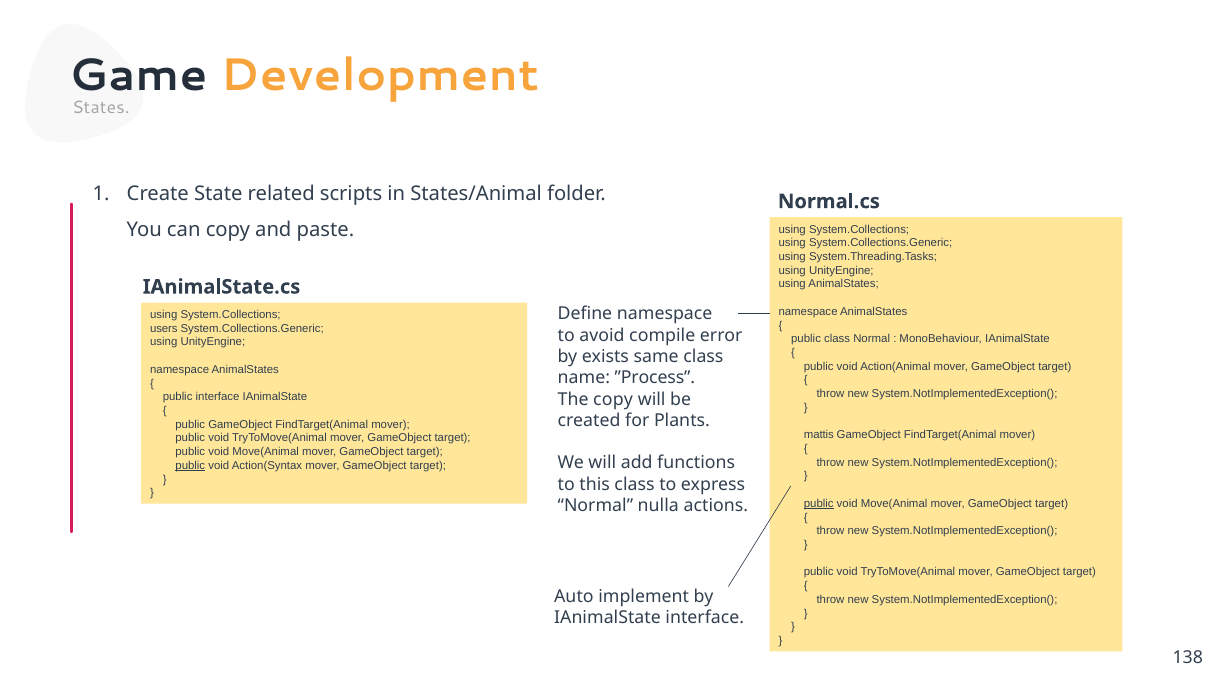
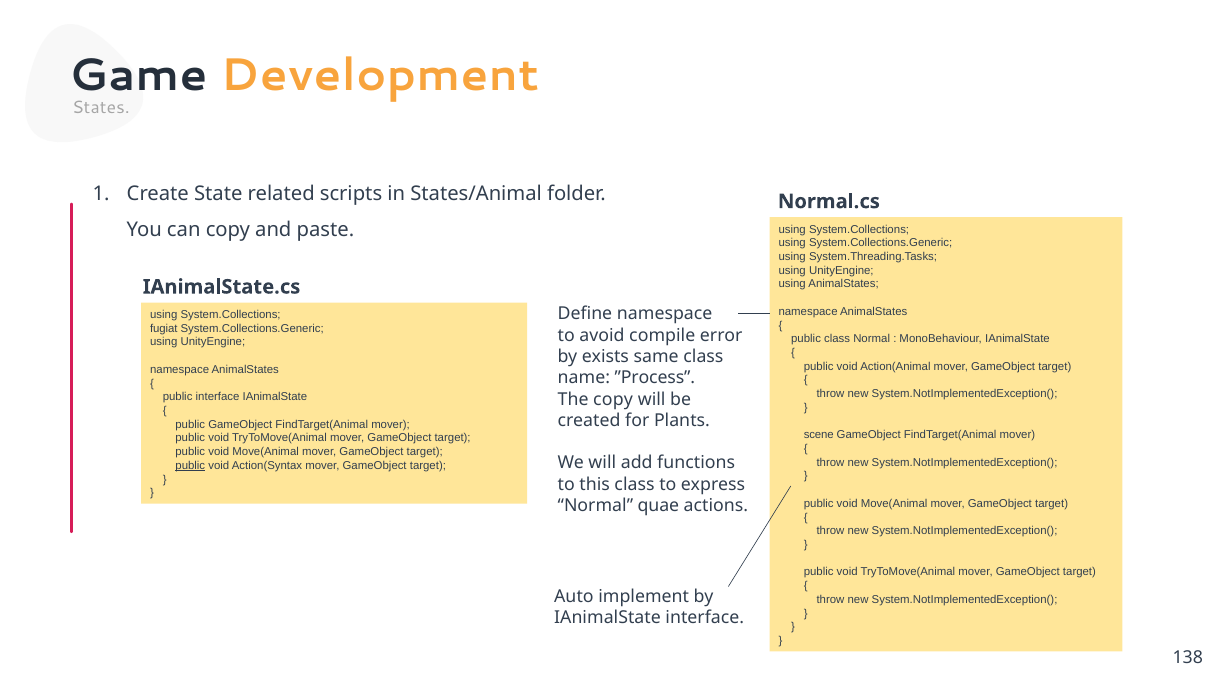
users: users -> fugiat (164, 328)
mattis: mattis -> scene (819, 435)
public underline: present -> none (819, 504)
nulla: nulla -> quae (658, 506)
